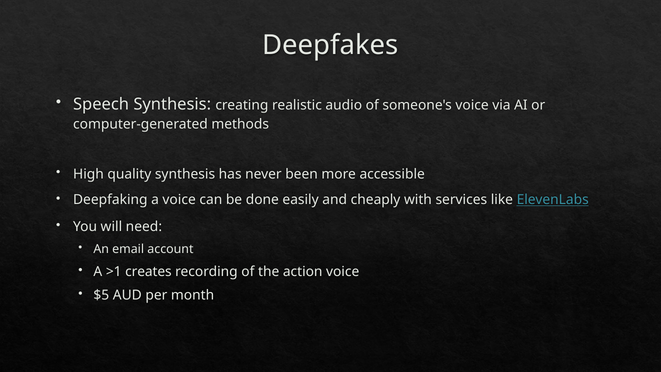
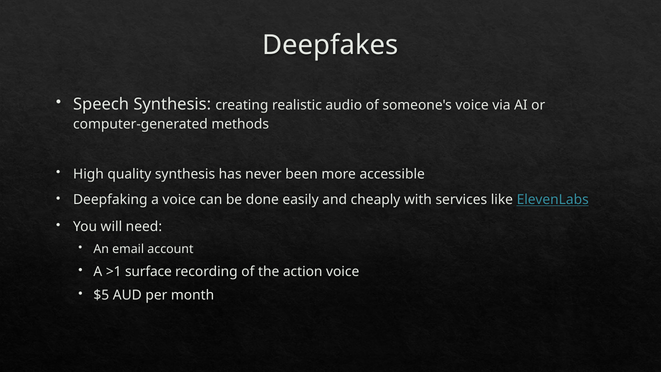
creates: creates -> surface (148, 272)
